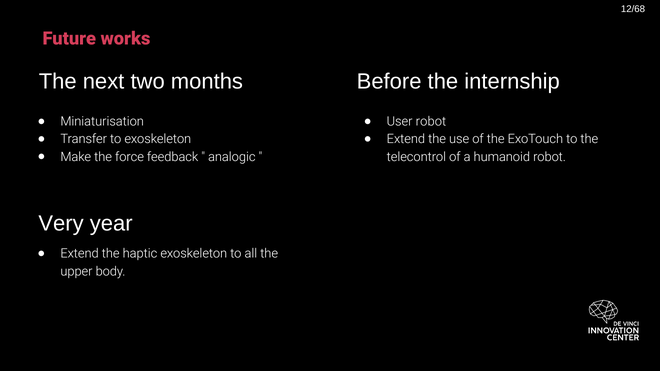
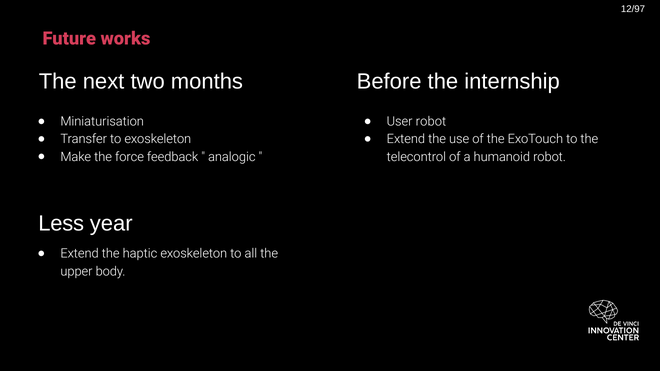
12/68: 12/68 -> 12/97 (633, 9)
Very: Very -> Less (61, 224)
